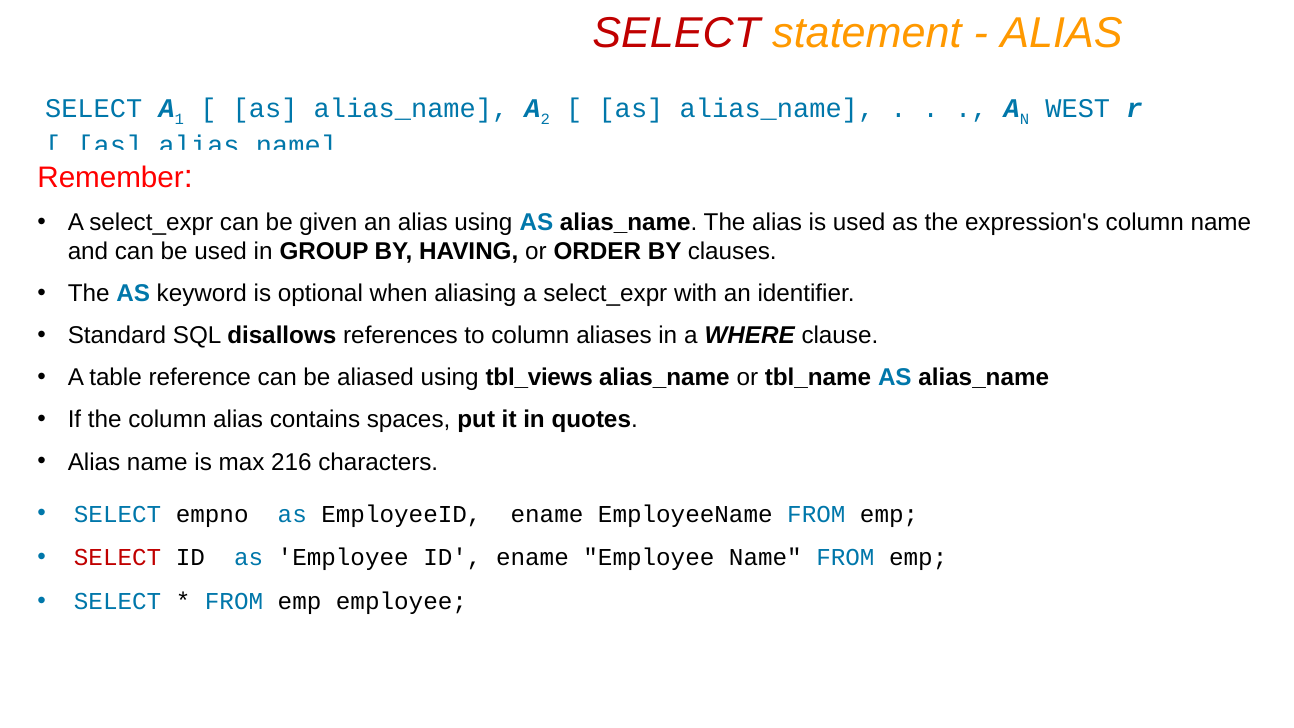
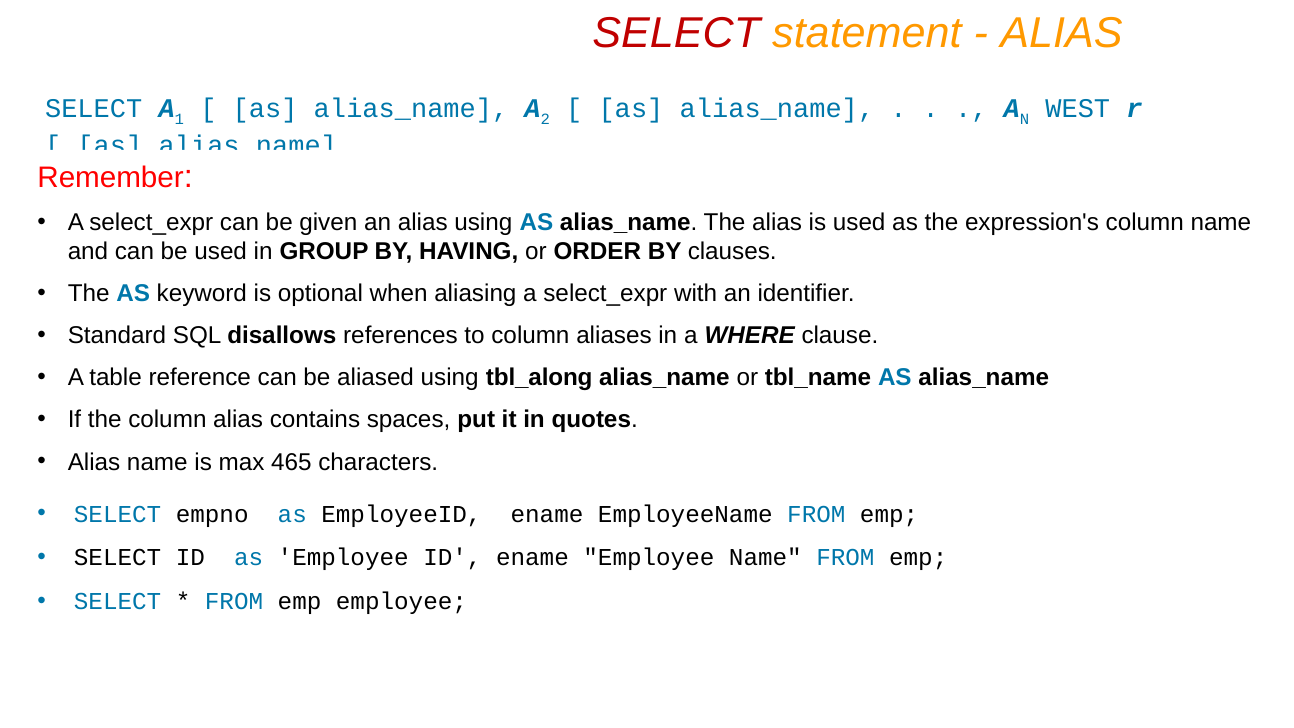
tbl_views: tbl_views -> tbl_along (539, 378)
216: 216 -> 465 (291, 462)
SELECT colour: red -> black (118, 558)
